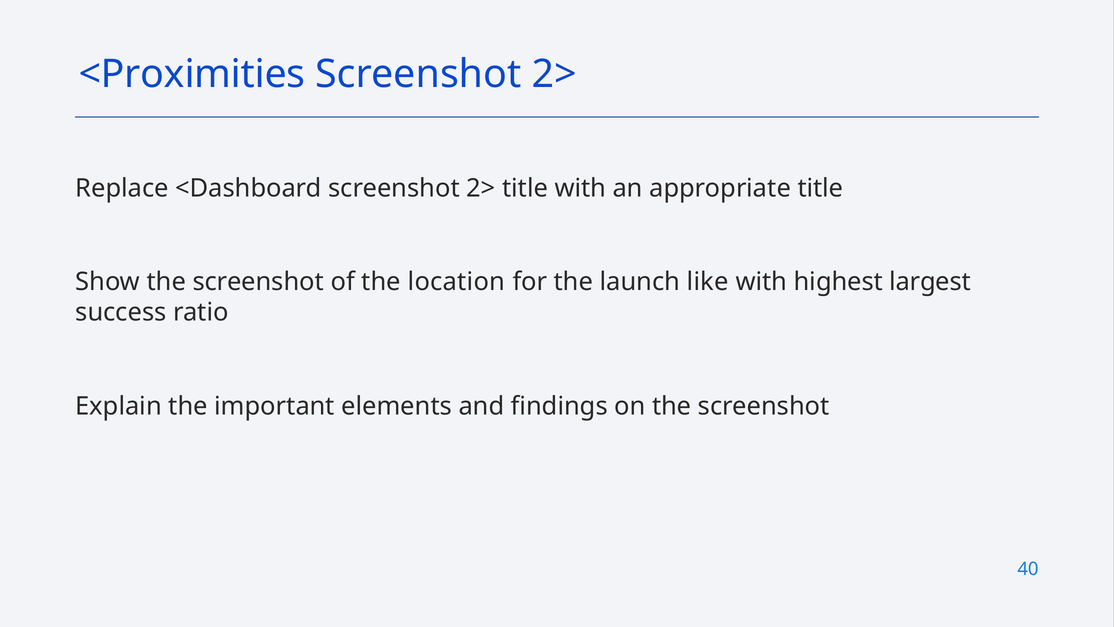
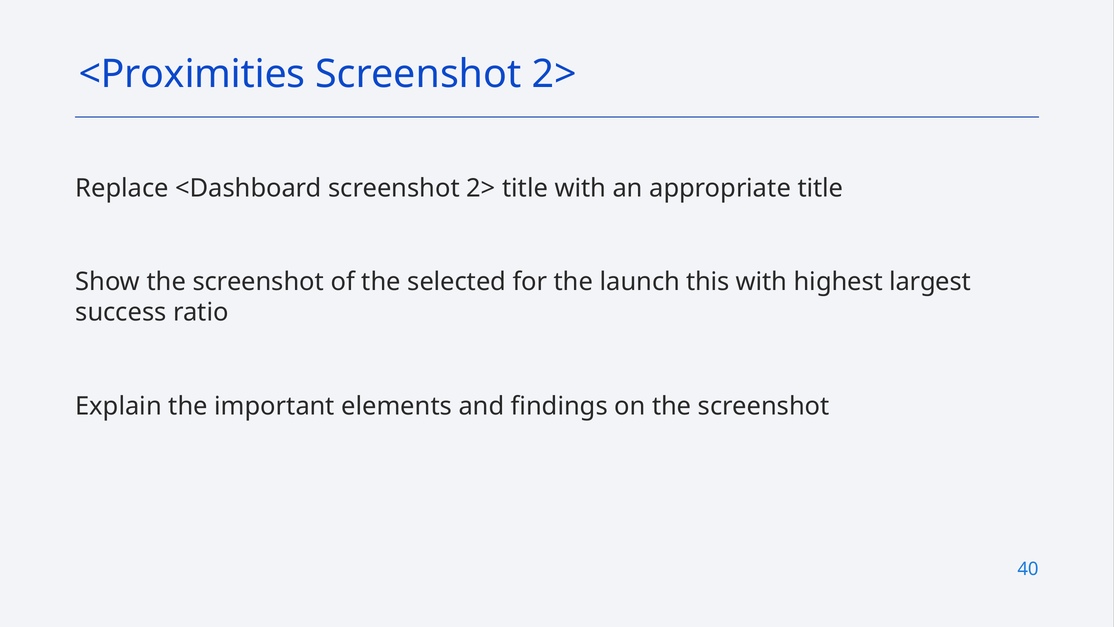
location: location -> selected (457, 282)
like: like -> this (708, 282)
